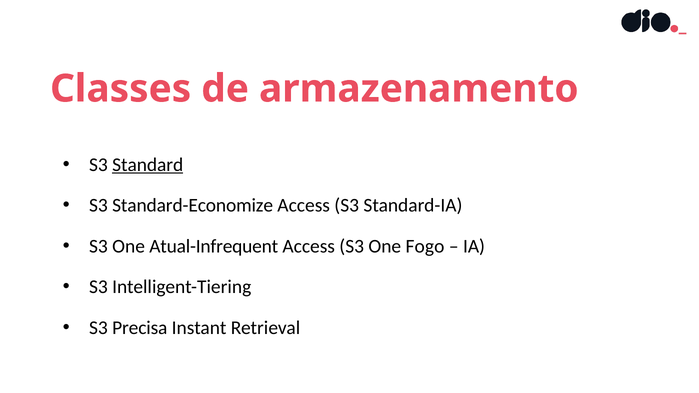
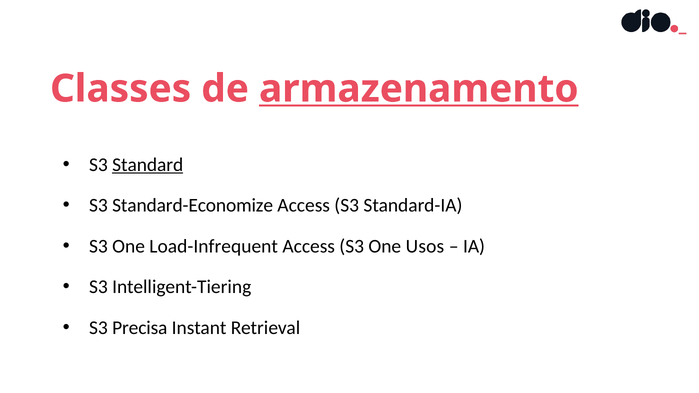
armazenamento underline: none -> present (419, 89)
Atual-Infrequent: Atual-Infrequent -> Load-Infrequent (214, 246)
Fogo: Fogo -> Usos (425, 246)
